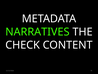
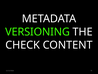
NARRATIVES: NARRATIVES -> VERSIONING (38, 32)
